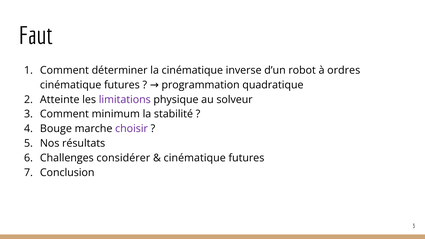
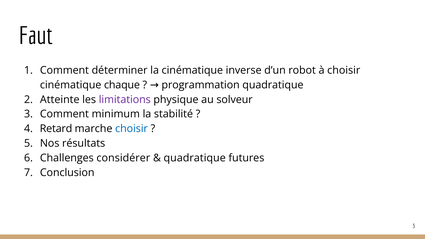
à ordres: ordres -> choisir (344, 70)
futures: futures -> chaque (122, 85)
Bouge: Bouge -> Retard (56, 129)
choisir colour: purple -> blue (131, 129)
cinématique: cinématique -> quadratique (195, 158)
